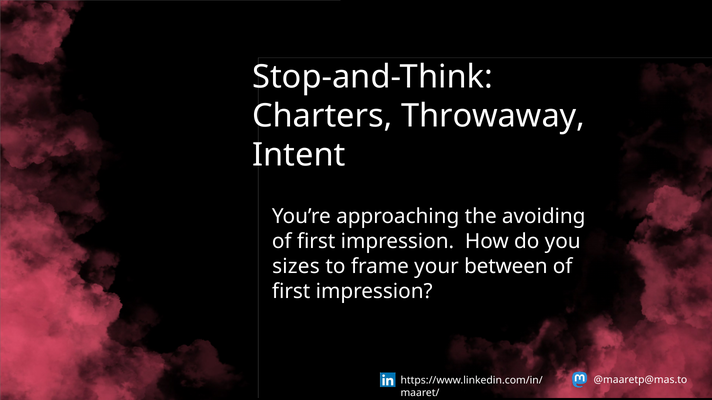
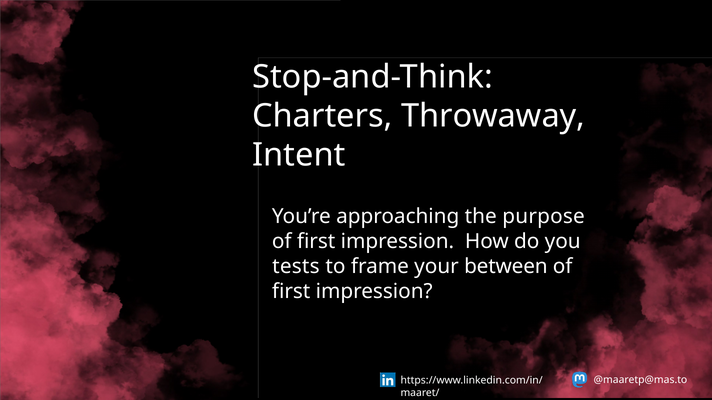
avoiding: avoiding -> purpose (544, 217)
sizes: sizes -> tests (296, 267)
